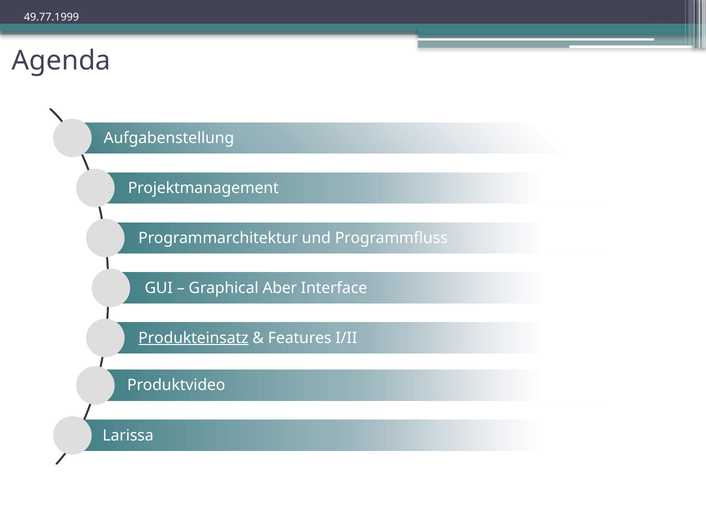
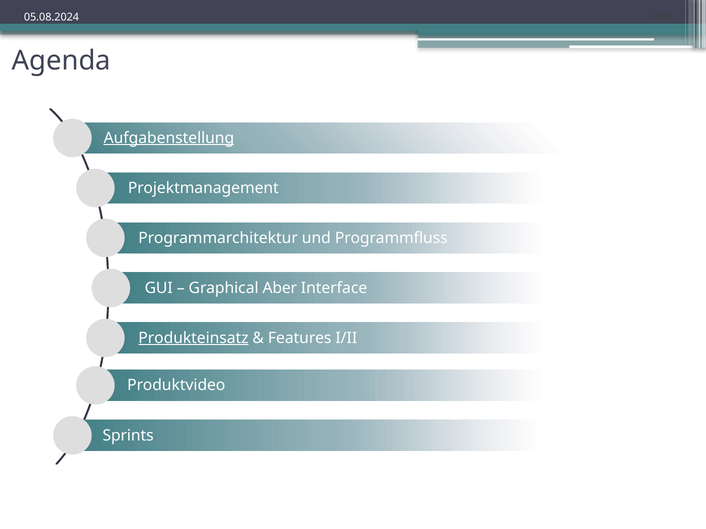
49.77.1999: 49.77.1999 -> 05.08.2024 (51, 17)
Aufgabenstellung underline: none -> present (169, 138)
Larissa: Larissa -> Sprints (128, 436)
